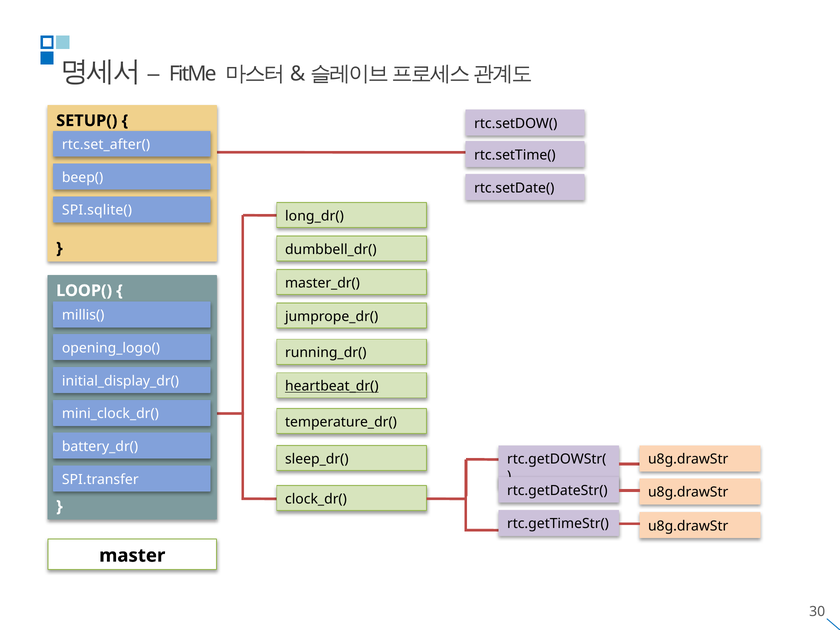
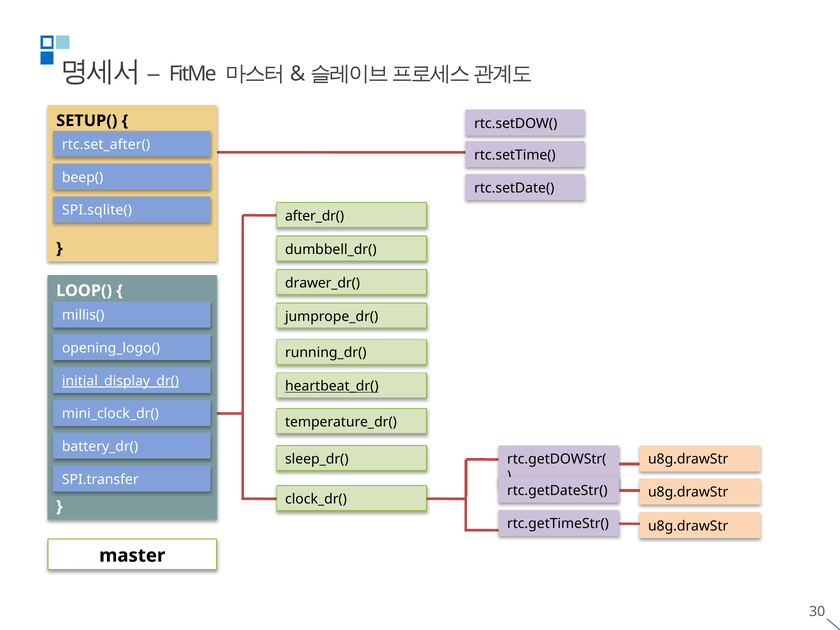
long_dr(: long_dr( -> after_dr( (315, 216)
master_dr(: master_dr( -> drawer_dr( (323, 283)
initial_display_dr( underline: none -> present (121, 381)
